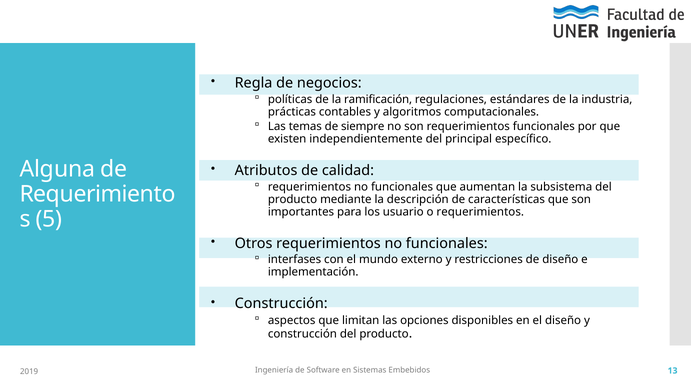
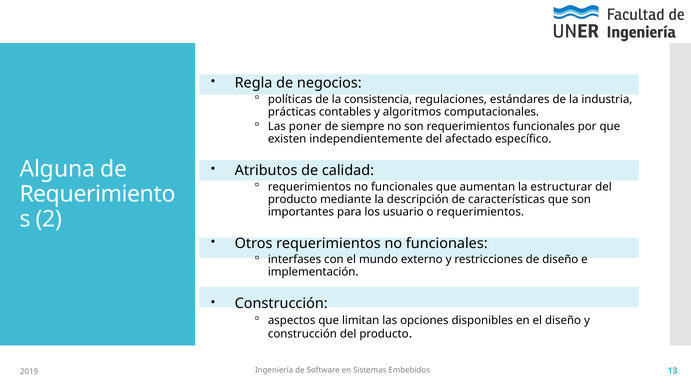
ramificación: ramificación -> consistencia (378, 99)
temas: temas -> poner (305, 126)
principal: principal -> afectado (469, 139)
subsistema: subsistema -> estructurar (561, 187)
5: 5 -> 2 (49, 219)
